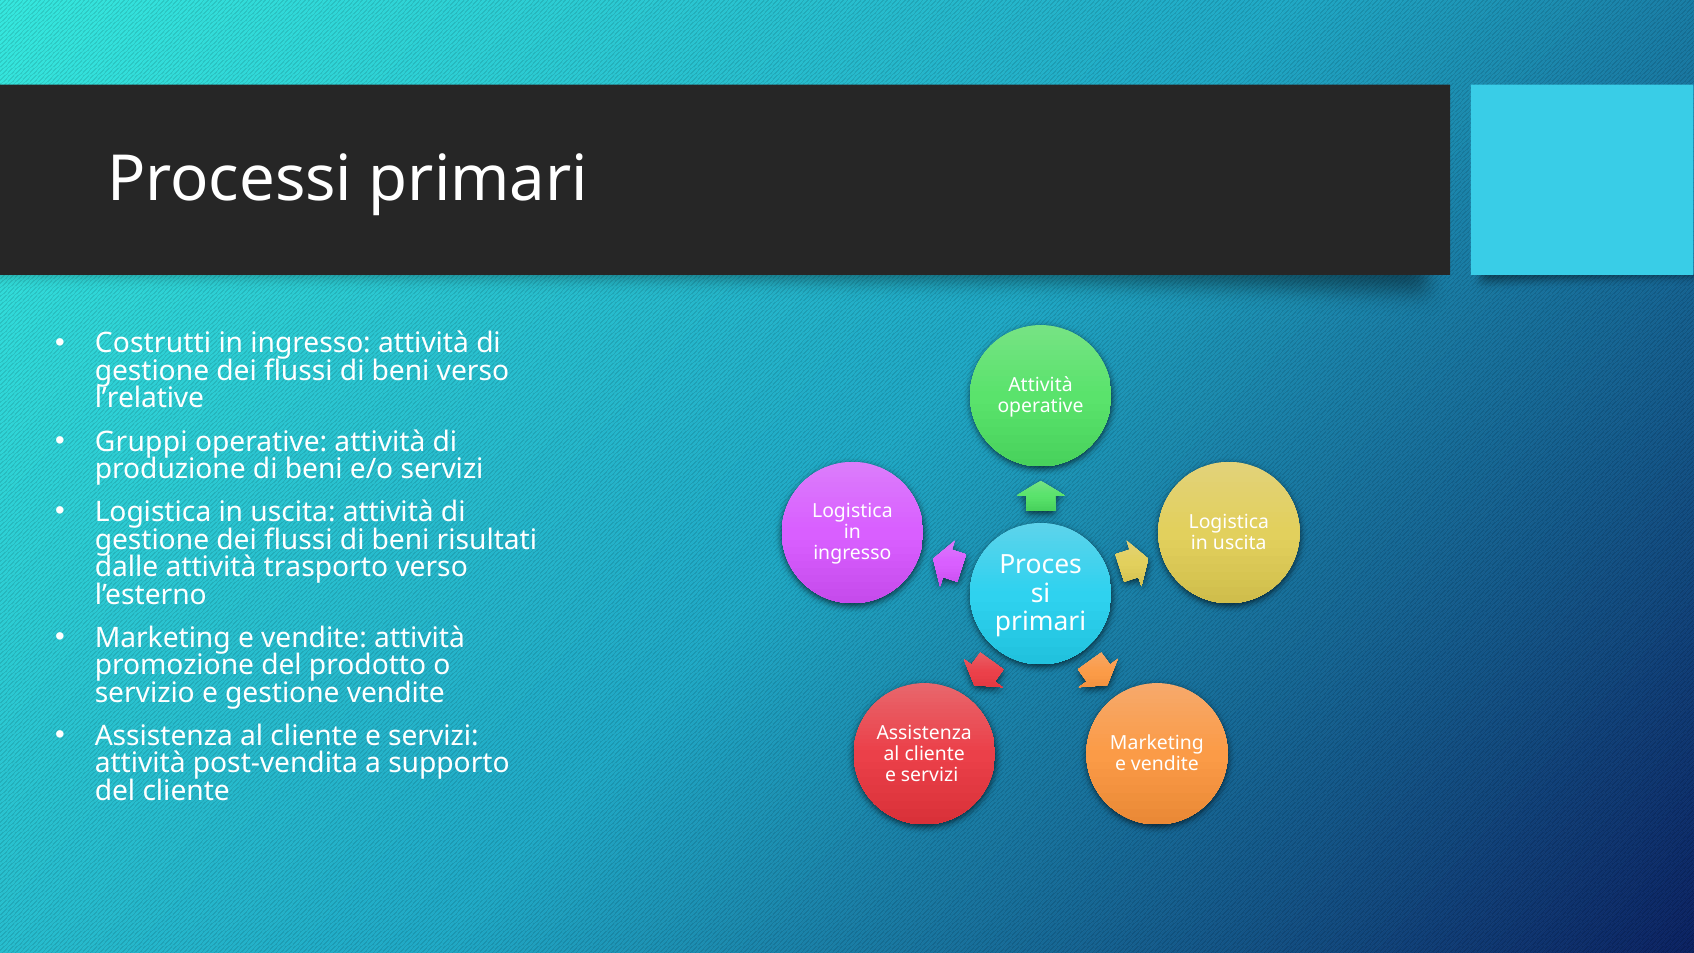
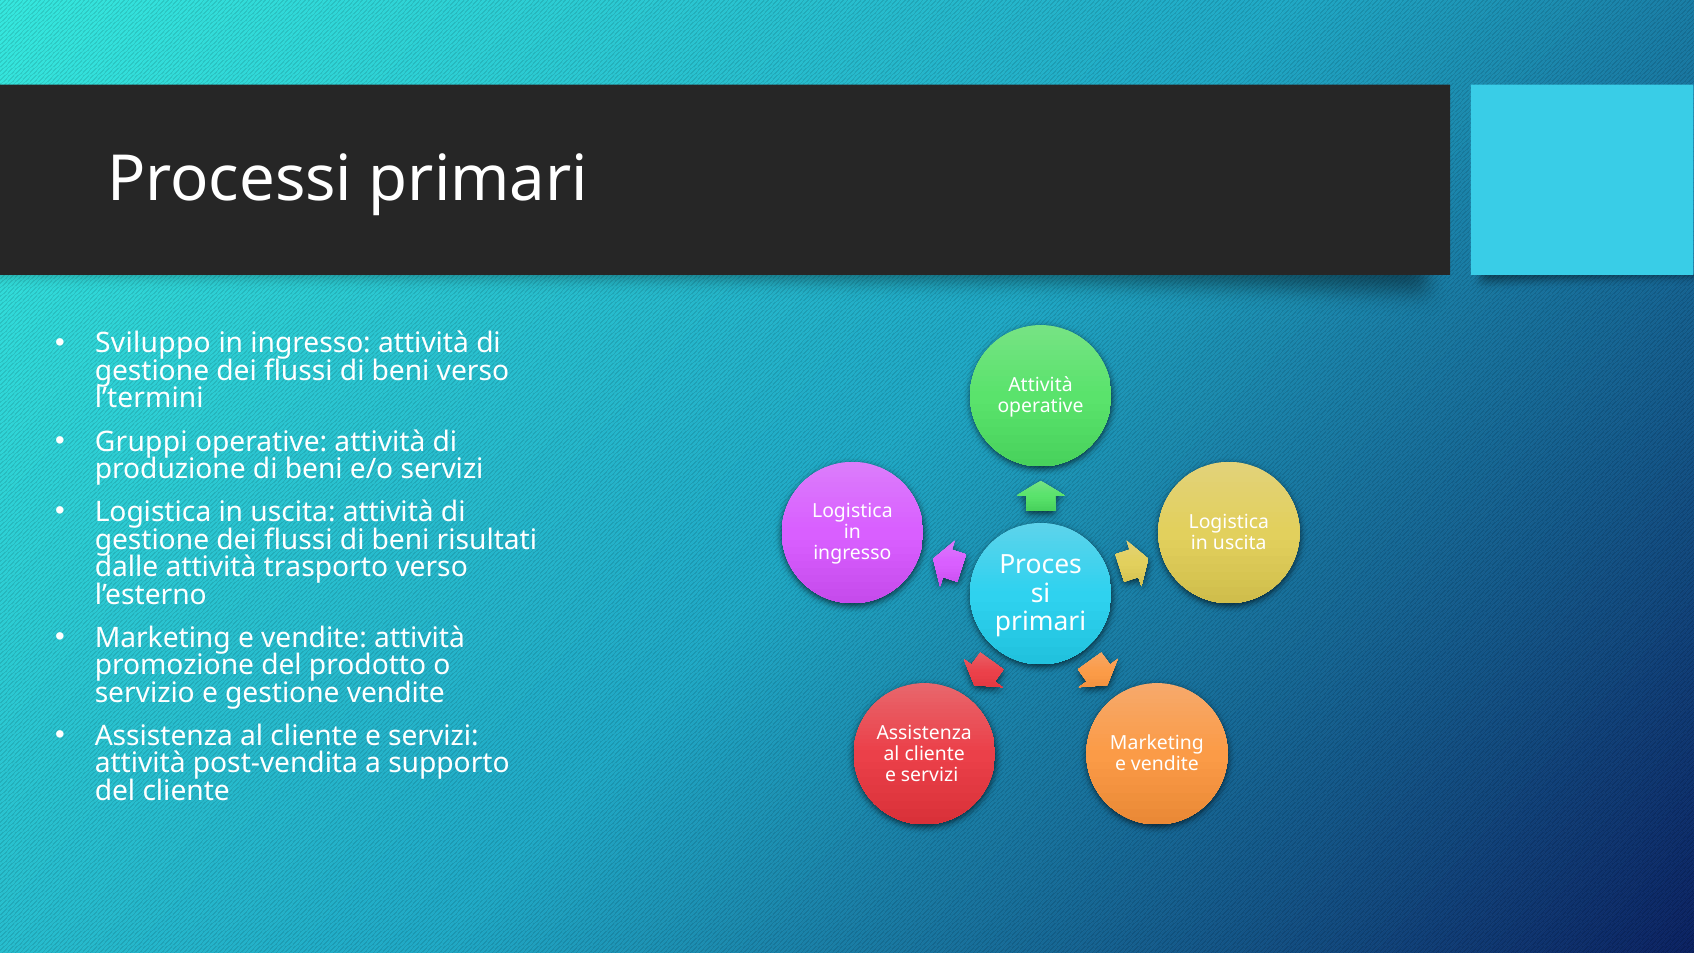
Costrutti: Costrutti -> Sviluppo (153, 344)
l’relative: l’relative -> l’termini (149, 398)
